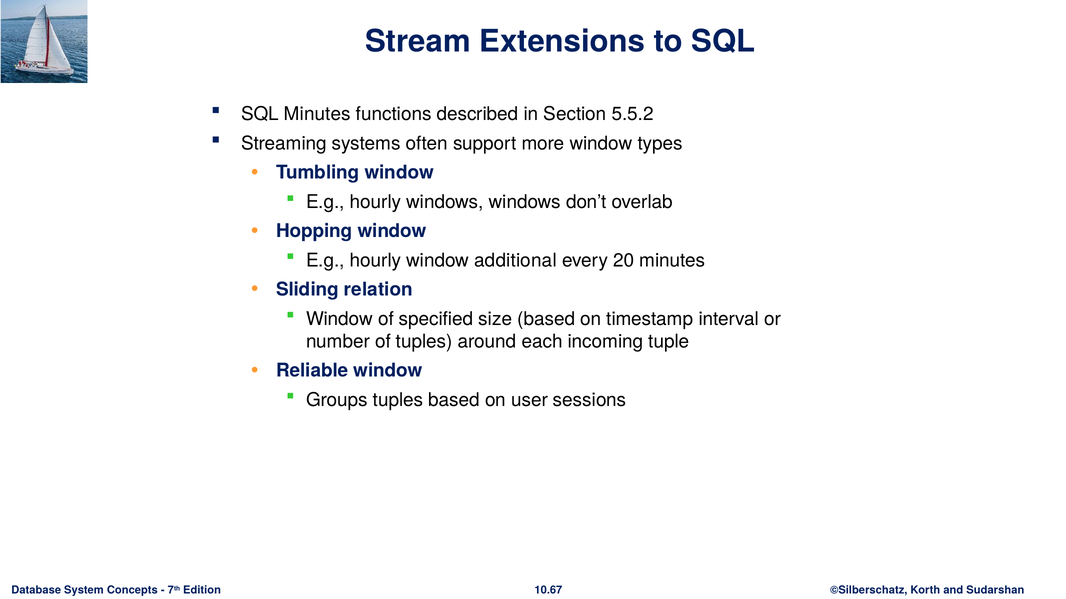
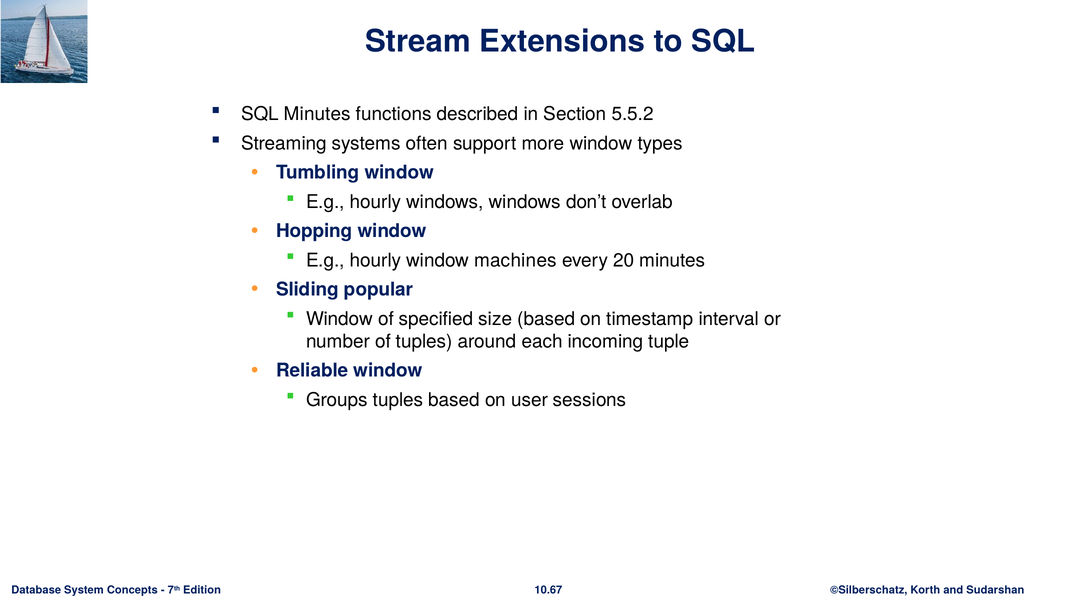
additional: additional -> machines (515, 261)
relation: relation -> popular (379, 290)
